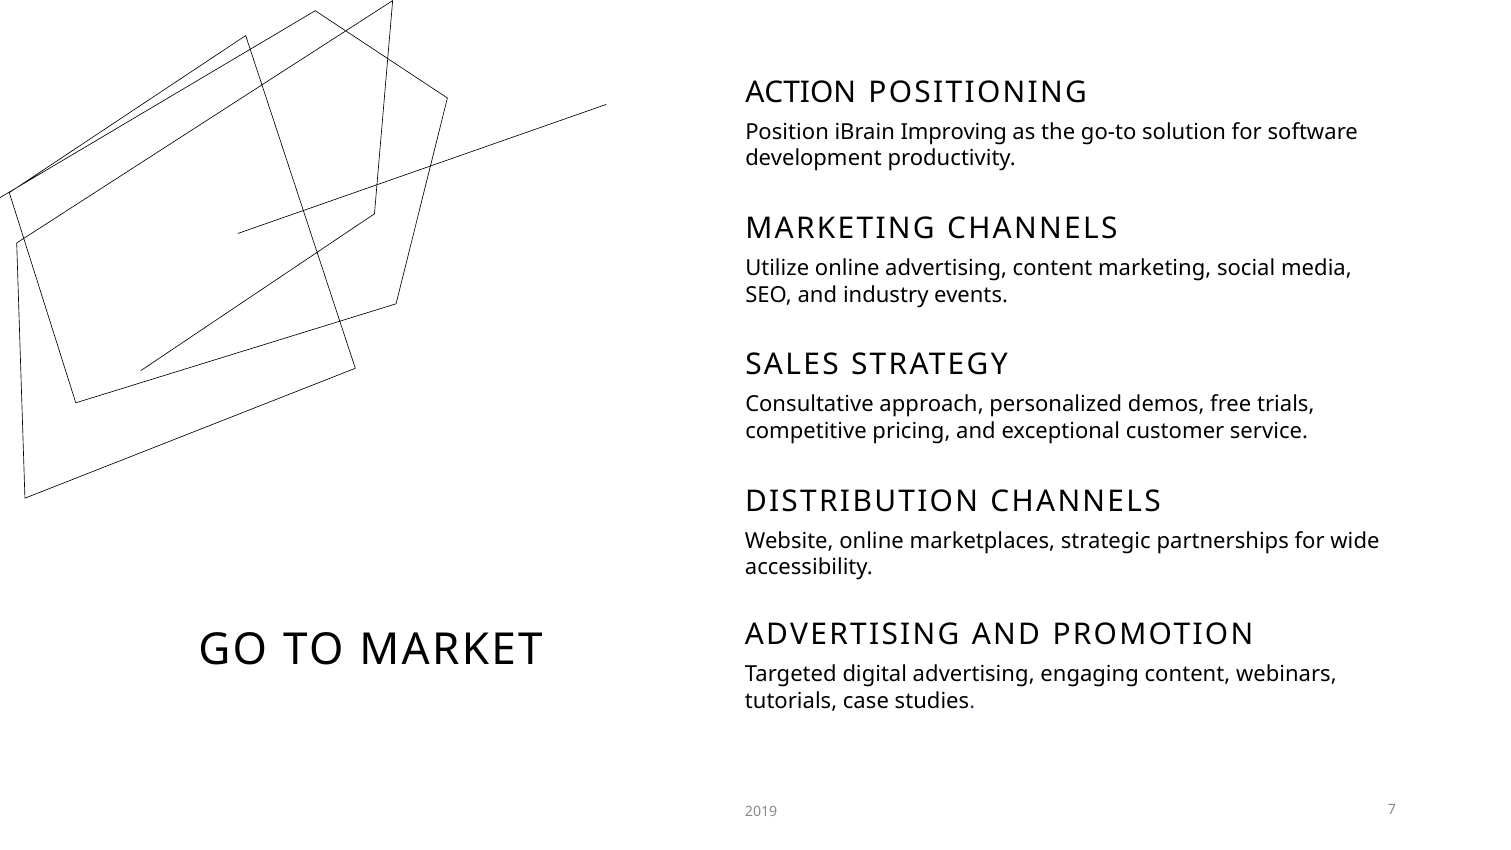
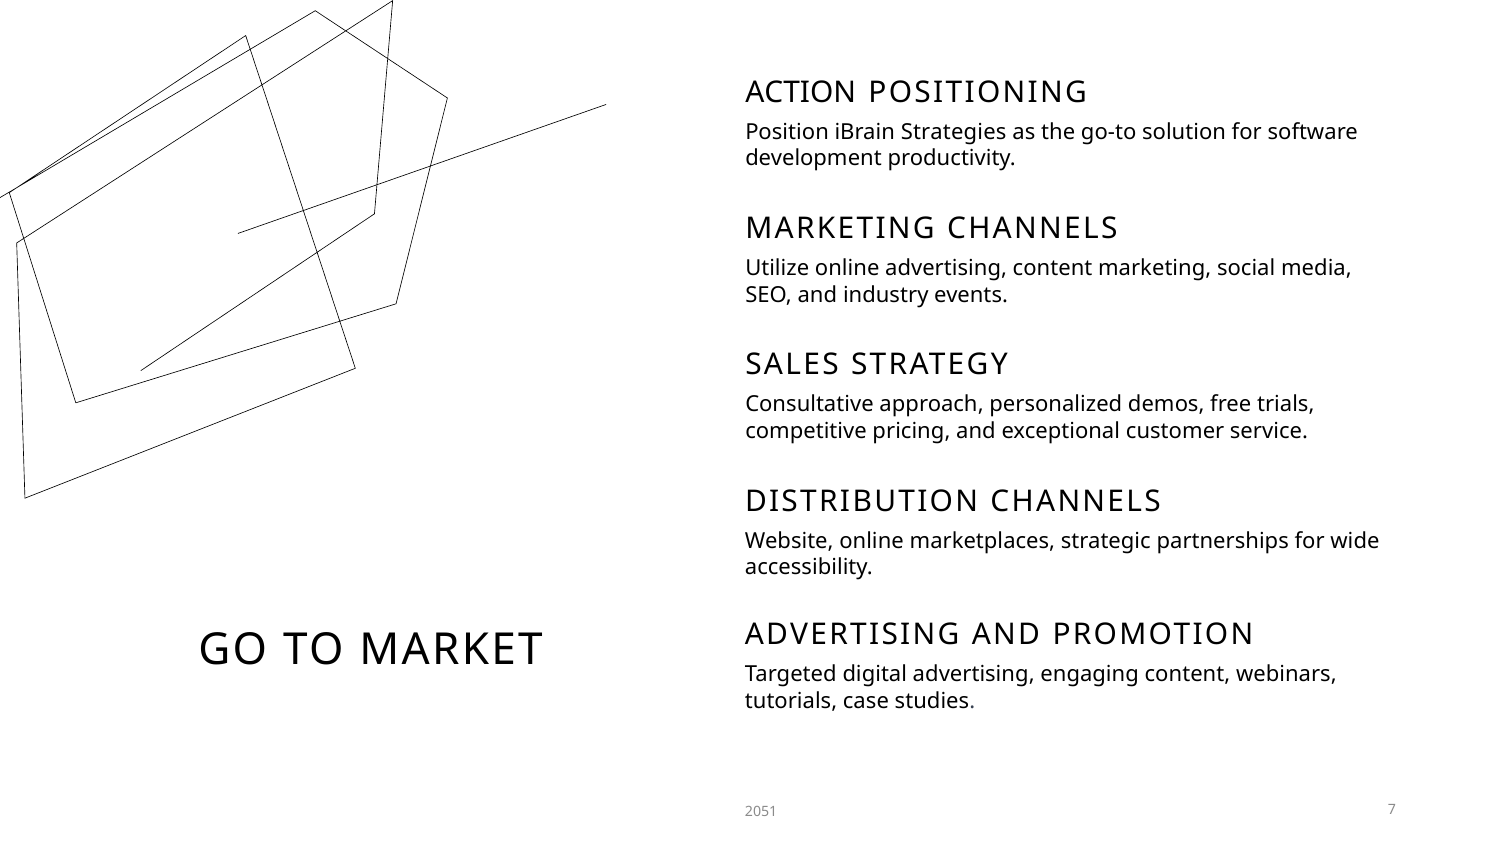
Improving: Improving -> Strategies (954, 132)
2019: 2019 -> 2051 (761, 811)
